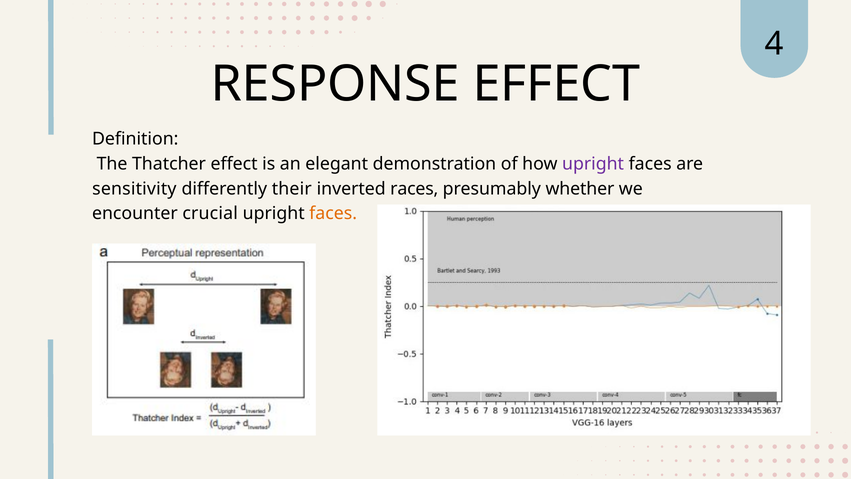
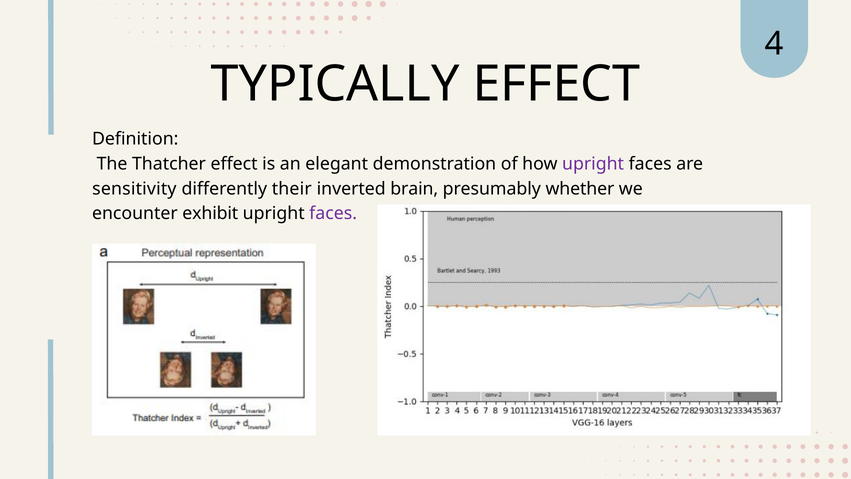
RESPONSE: RESPONSE -> TYPICALLY (335, 84)
races: races -> brain (414, 189)
crucial: crucial -> exhibit (210, 213)
faces colour: orange -> purple (333, 213)
